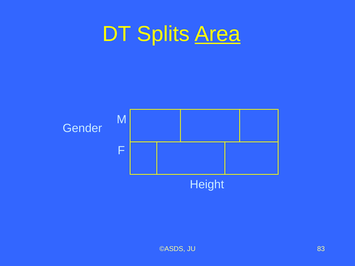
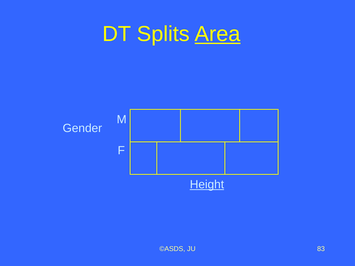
Height underline: none -> present (207, 185)
